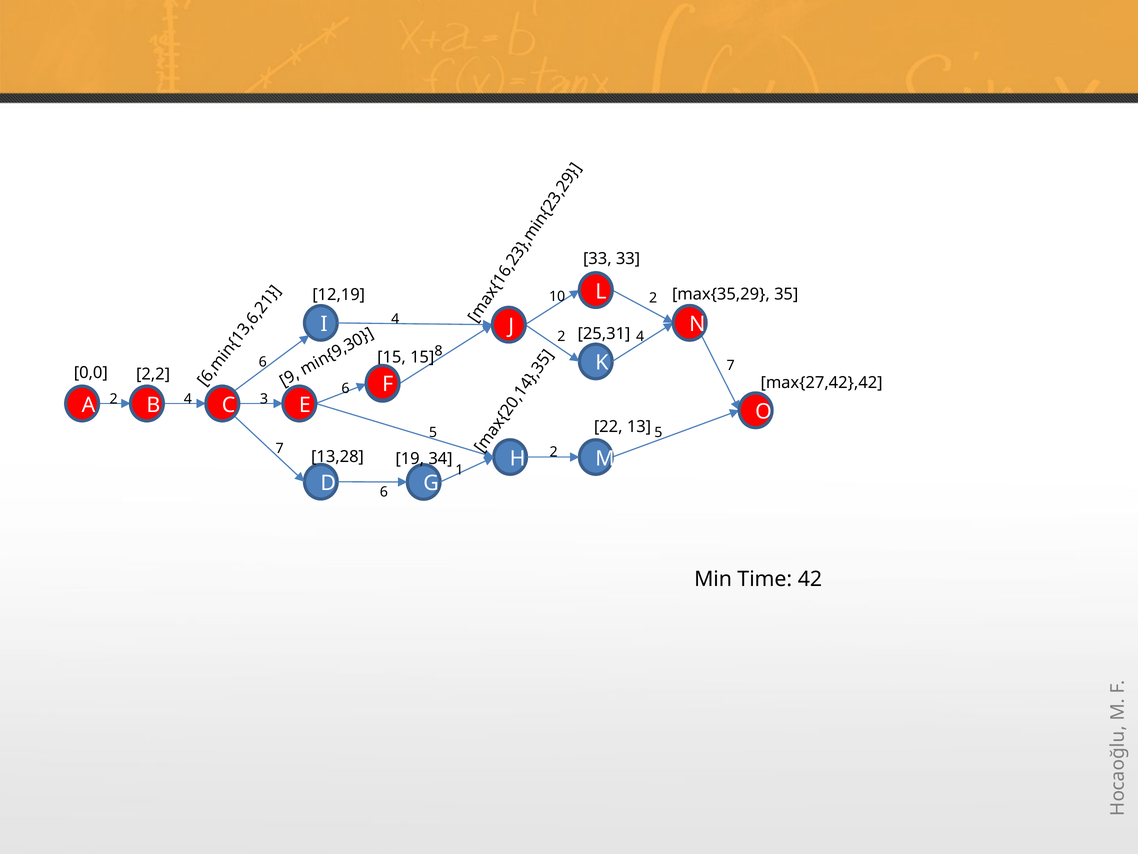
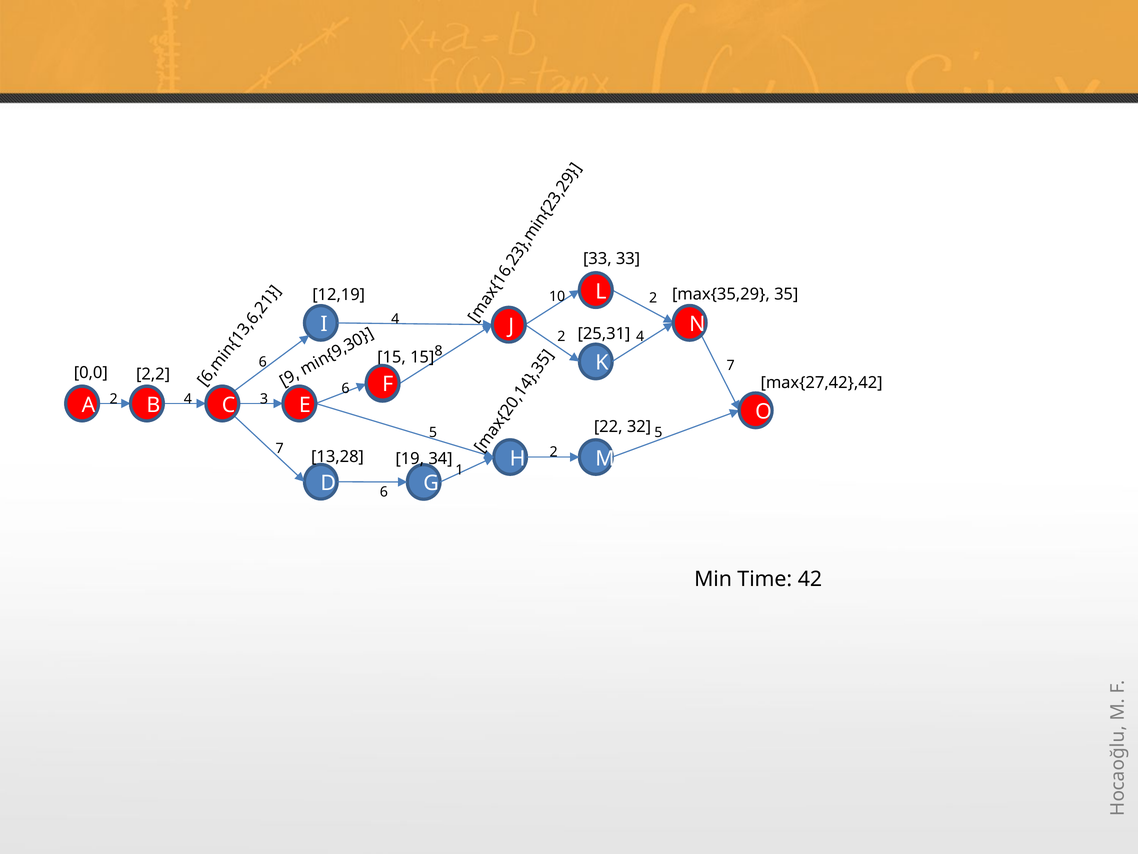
13: 13 -> 32 (639, 427)
